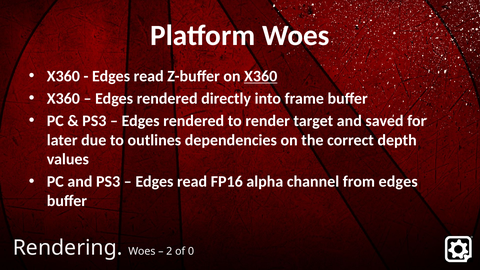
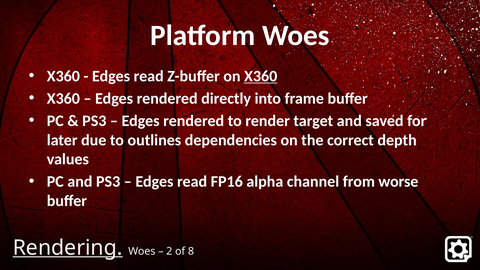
from edges: edges -> worse (398, 182)
Rendering underline: none -> present (68, 248)
0: 0 -> 8 (191, 251)
